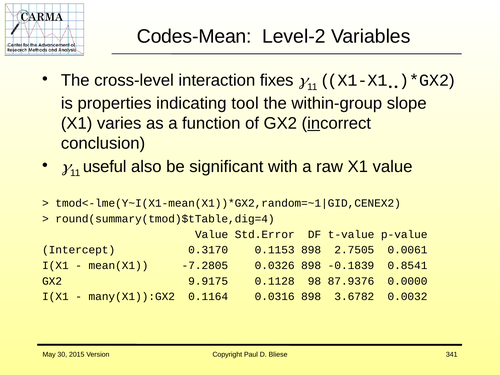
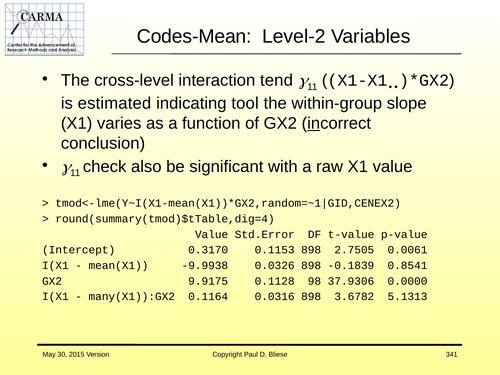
fixes: fixes -> tend (276, 80)
properties: properties -> estimated (114, 103)
useful: useful -> check (105, 167)
-7.2805: -7.2805 -> -9.9938 (205, 266)
87.9376: 87.9376 -> 37.9306 (351, 281)
0.0032: 0.0032 -> 5.1313 (407, 297)
